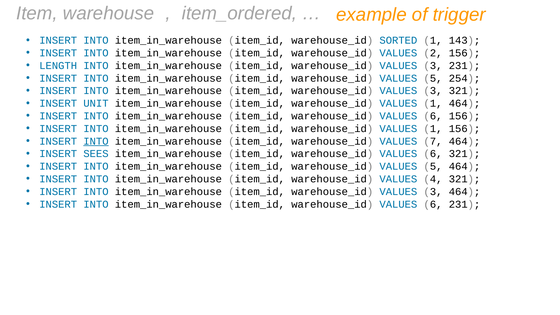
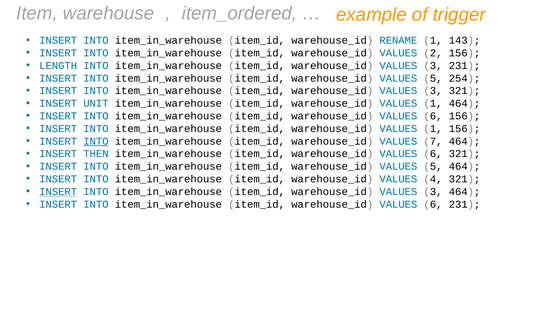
SORTED: SORTED -> RENAME (398, 40)
SEES: SEES -> THEN (96, 154)
INSERT underline: none -> present (58, 192)
